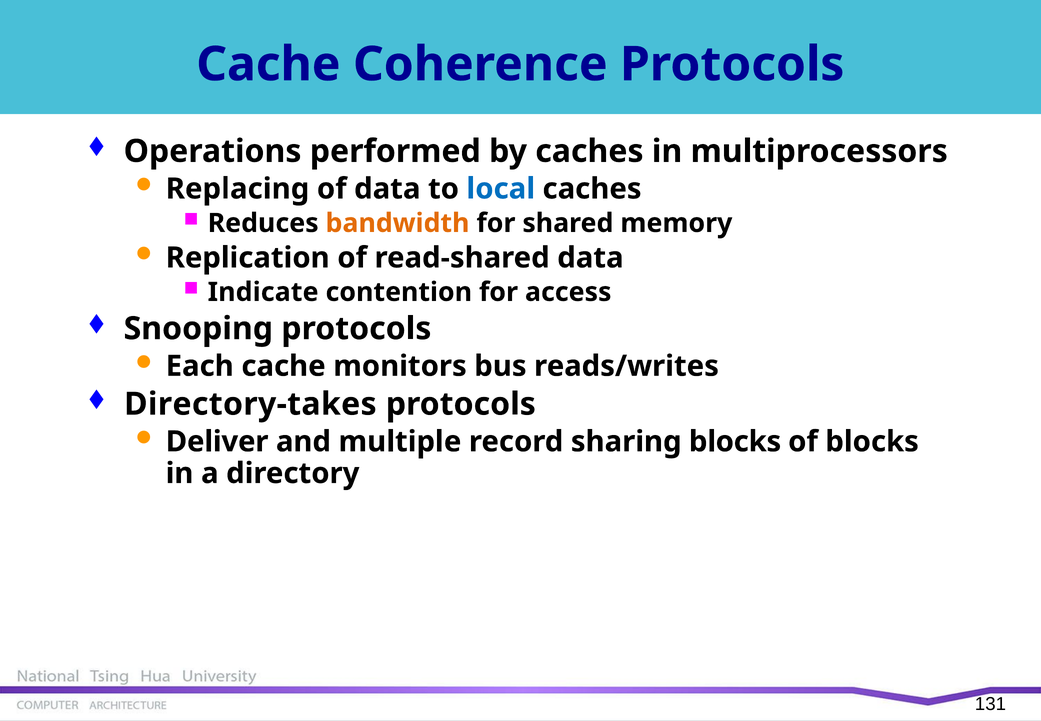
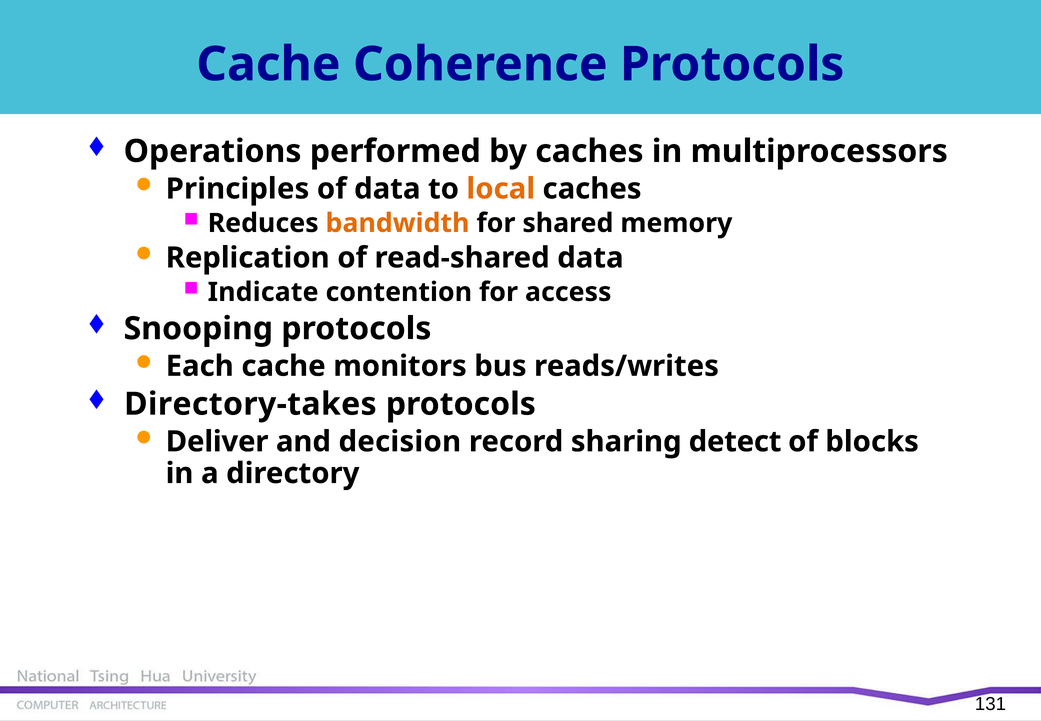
Replacing: Replacing -> Principles (237, 189)
local colour: blue -> orange (501, 189)
multiple: multiple -> decision (400, 441)
sharing blocks: blocks -> detect (735, 441)
